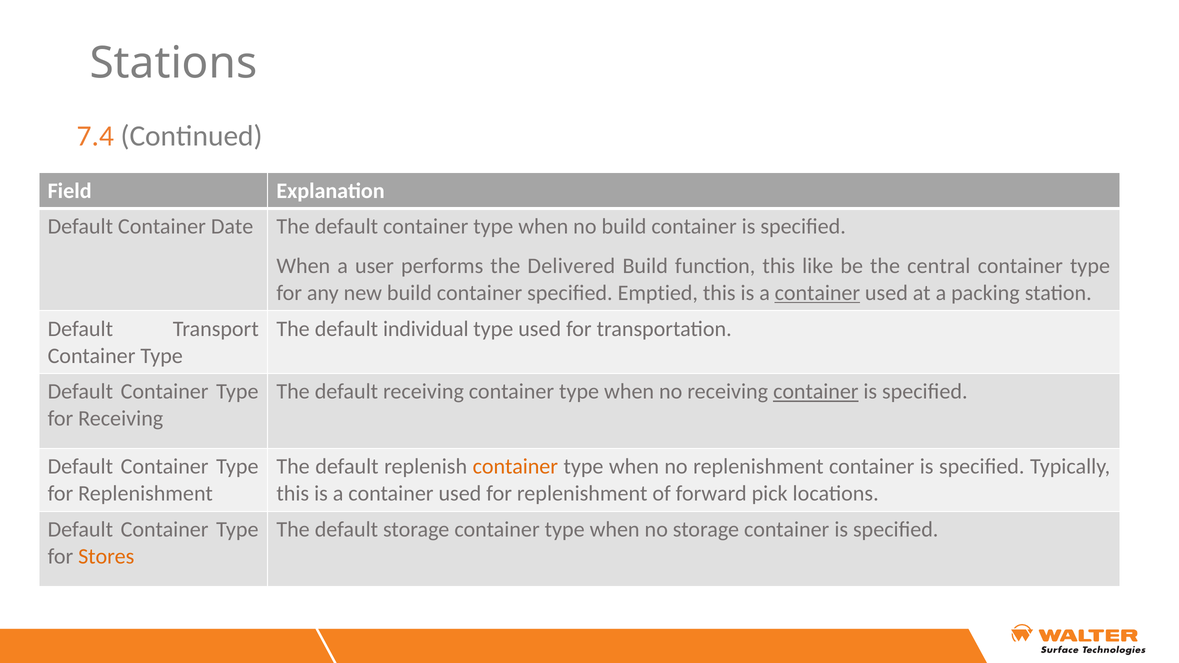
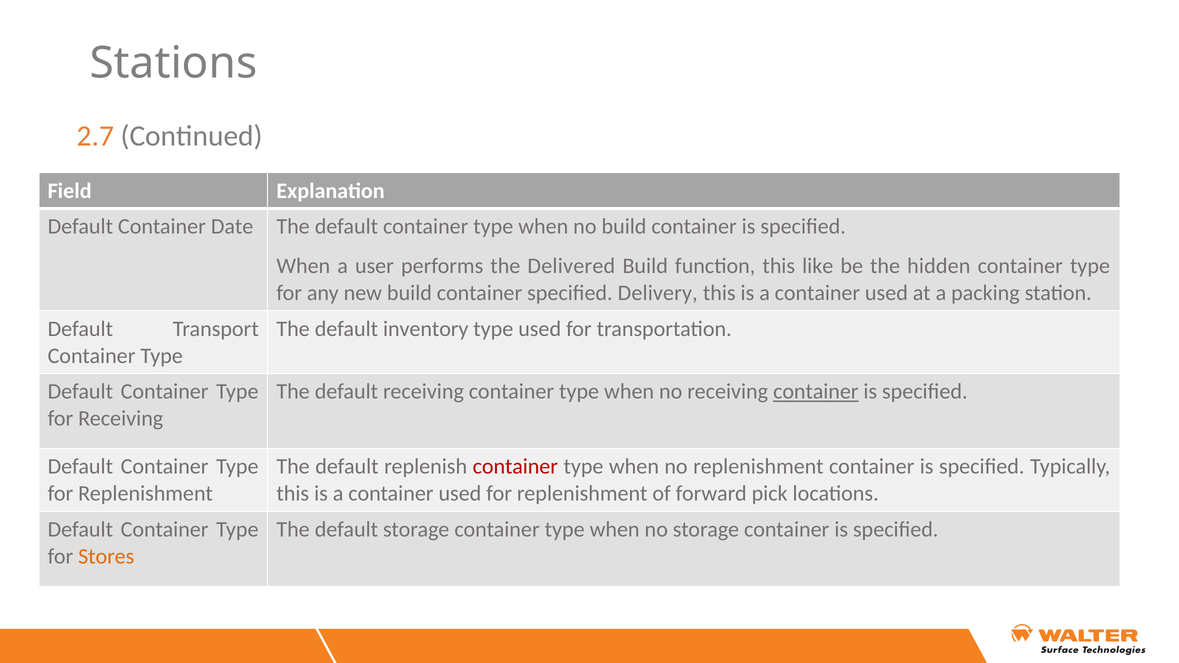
7.4: 7.4 -> 2.7 (96, 136)
central: central -> hidden (939, 266)
Emptied: Emptied -> Delivery (658, 293)
container underline: present -> none (817, 293)
individual: individual -> inventory (426, 329)
container colour: orange -> red (515, 467)
